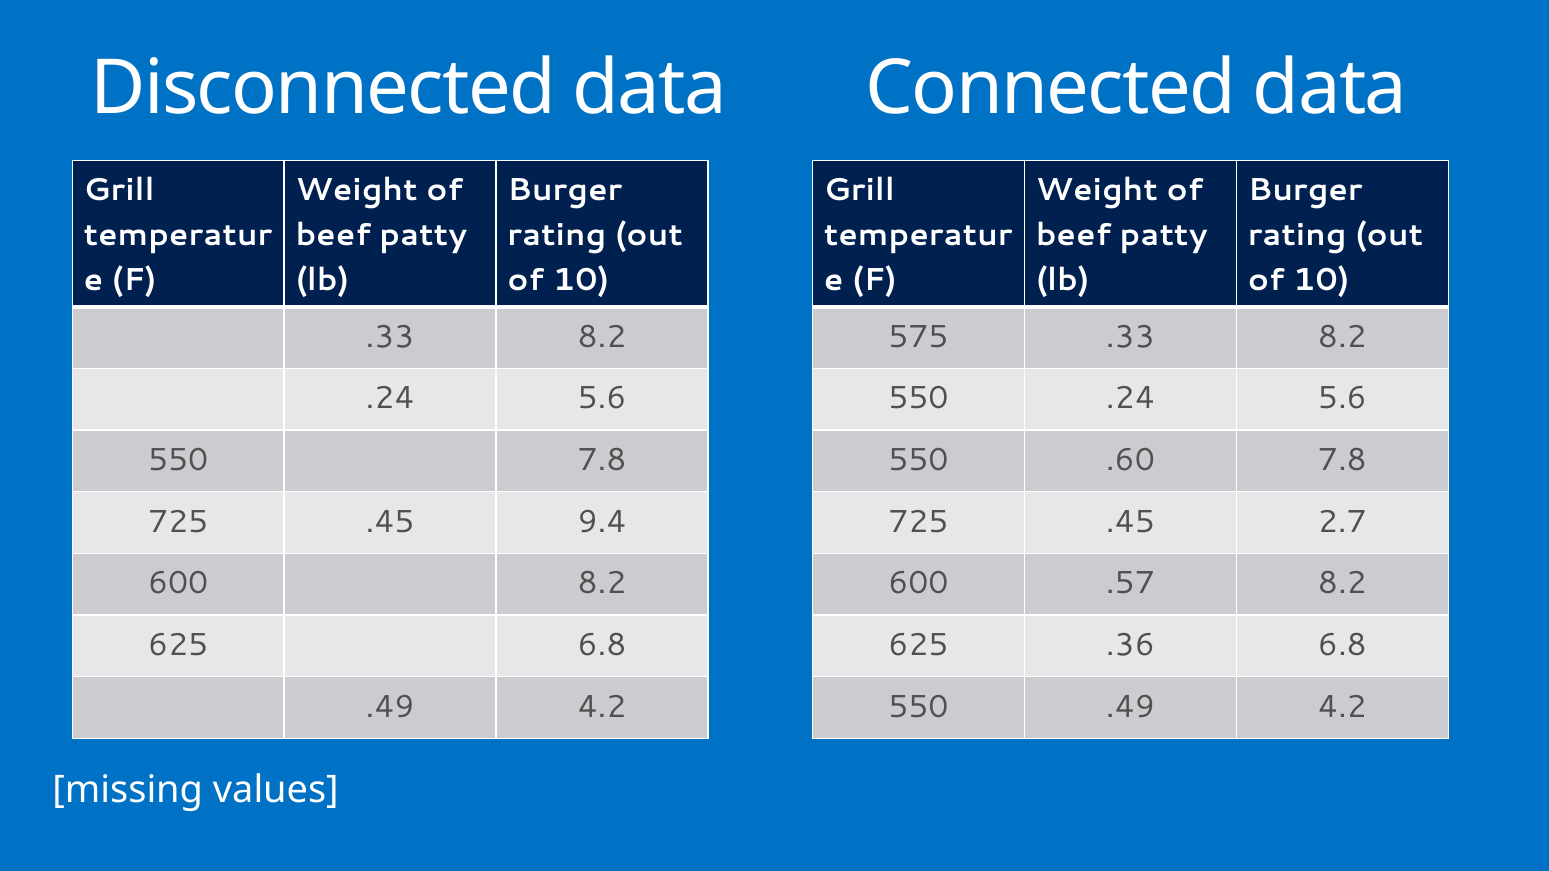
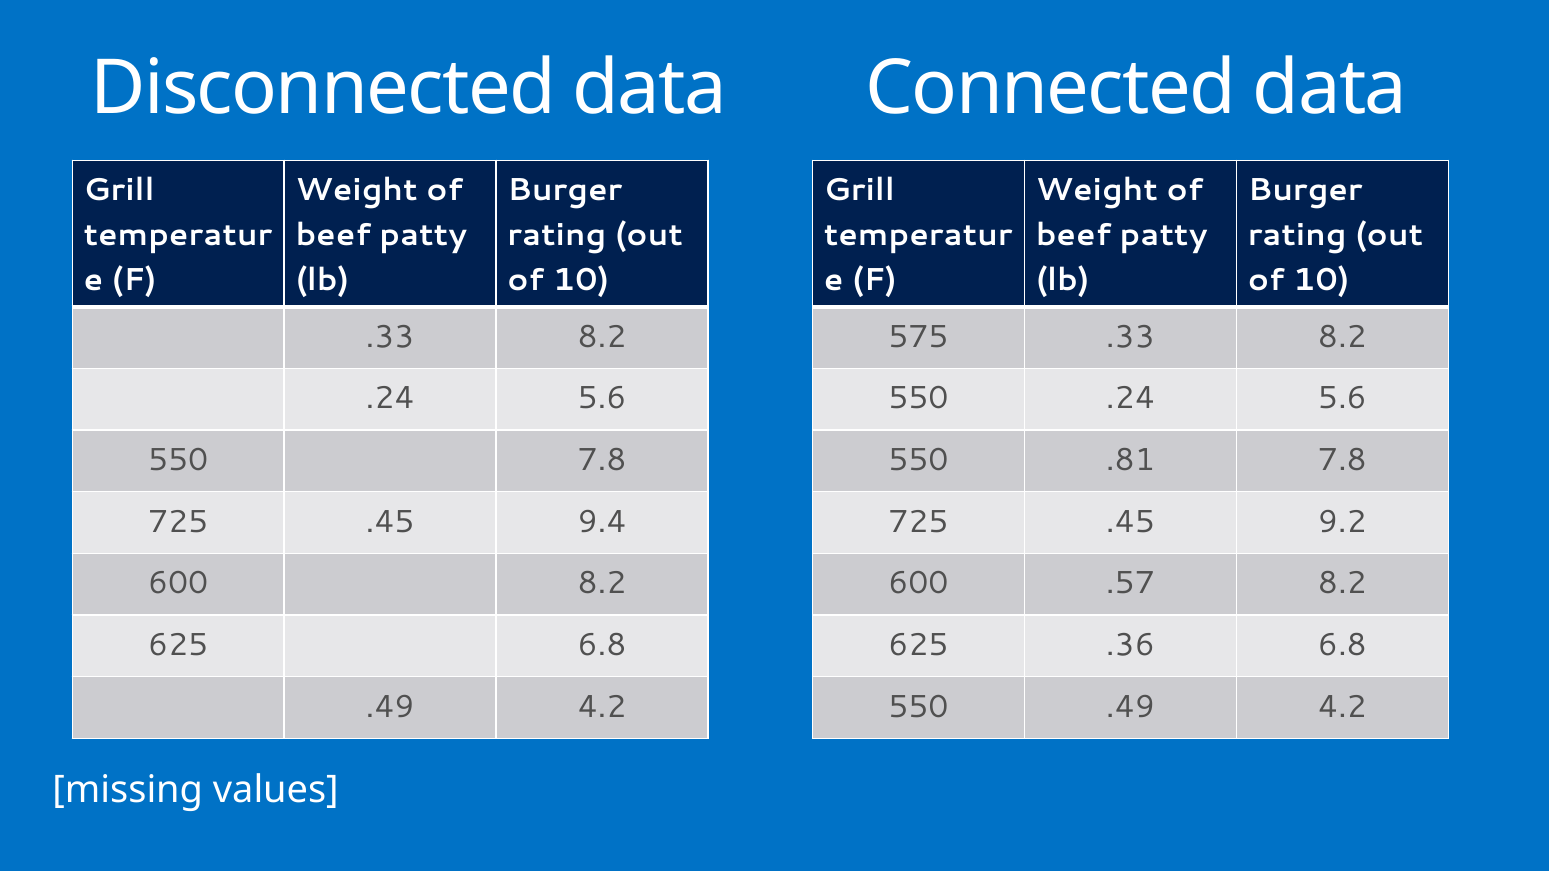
.60: .60 -> .81 (1130, 460)
2.7: 2.7 -> 9.2 (1342, 522)
